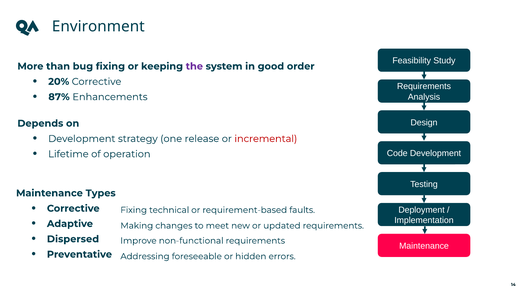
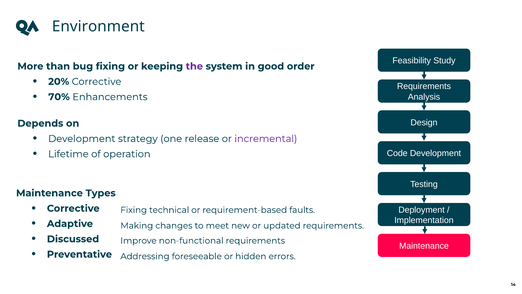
87%: 87% -> 70% (59, 97)
incremental colour: red -> purple (266, 139)
Dispersed: Dispersed -> Discussed (73, 239)
